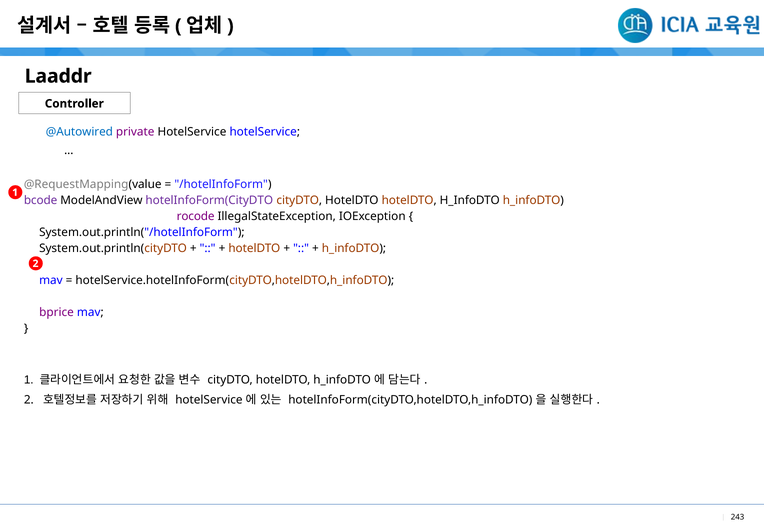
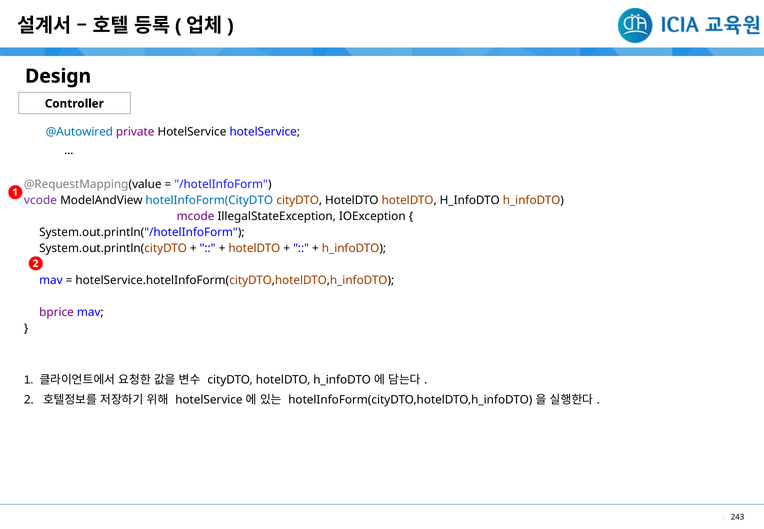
Laaddr: Laaddr -> Design (58, 76)
bcode: bcode -> vcode (40, 200)
hotelInfoForm(CityDTO colour: purple -> blue (209, 200)
rocode: rocode -> mcode (196, 216)
